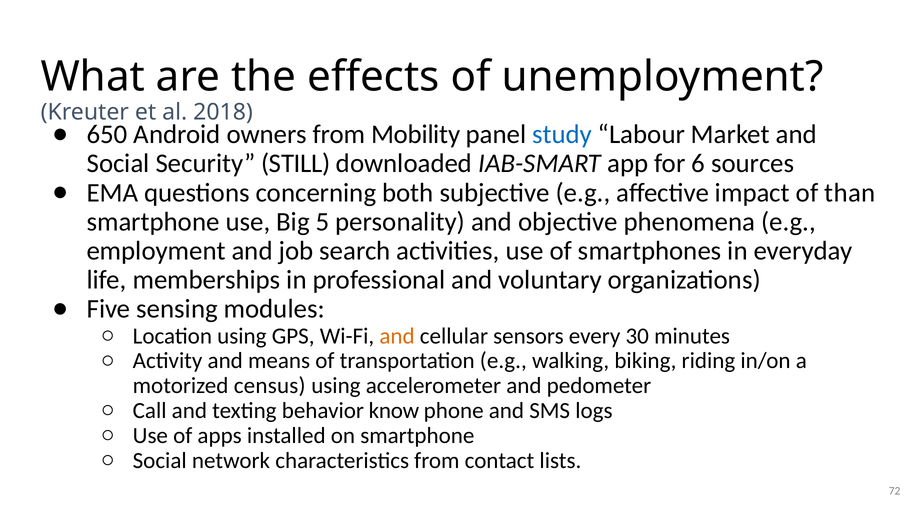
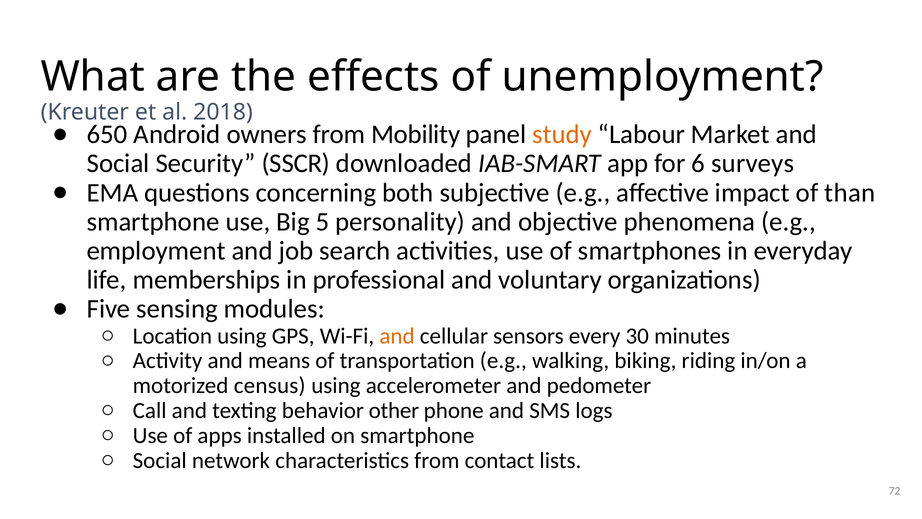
study colour: blue -> orange (562, 134)
STILL: STILL -> SSCR (296, 163)
sources: sources -> surveys (753, 163)
know: know -> other (394, 410)
